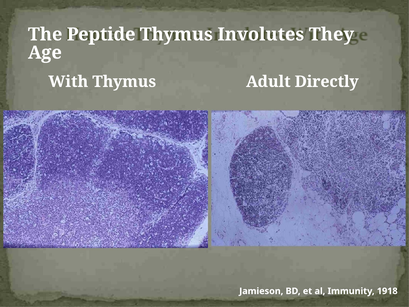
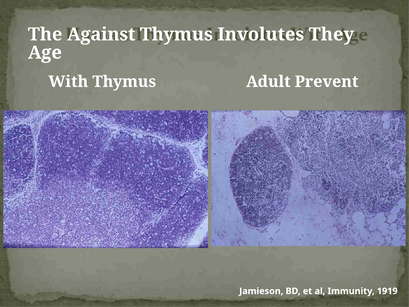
Peptide: Peptide -> Against (101, 34)
Directly: Directly -> Prevent (327, 82)
1918: 1918 -> 1919 (387, 291)
